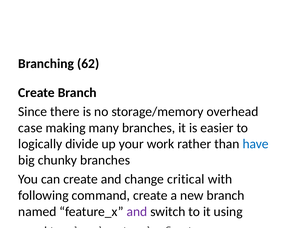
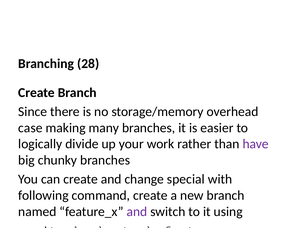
62: 62 -> 28 (88, 64)
have colour: blue -> purple (256, 144)
critical: critical -> special (186, 179)
